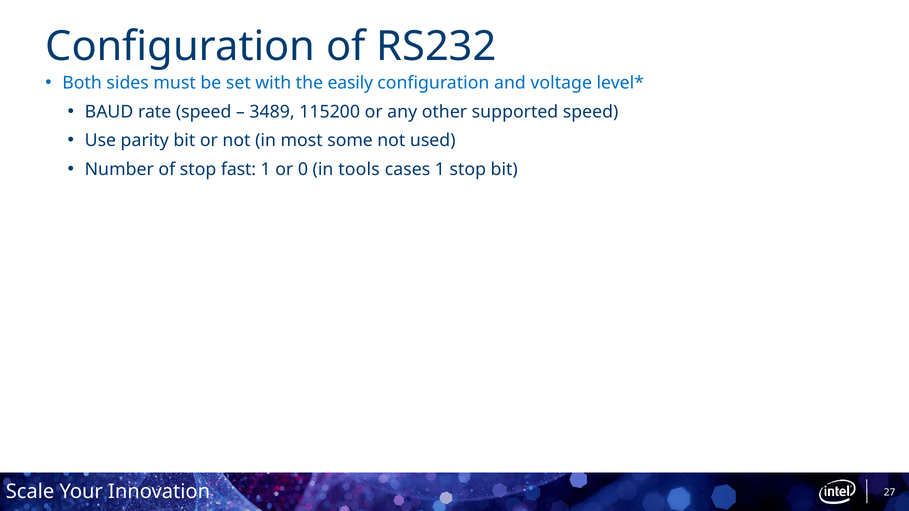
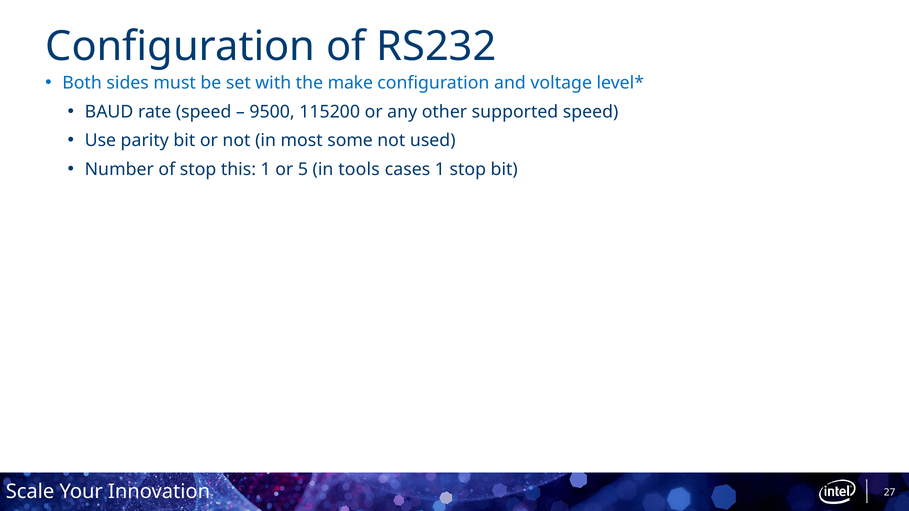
easily: easily -> make (350, 83)
3489: 3489 -> 9500 (272, 112)
fast: fast -> this (238, 169)
0: 0 -> 5 (303, 169)
